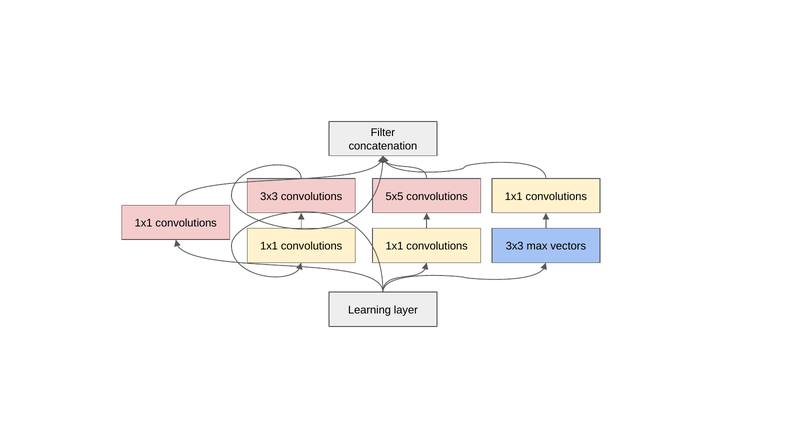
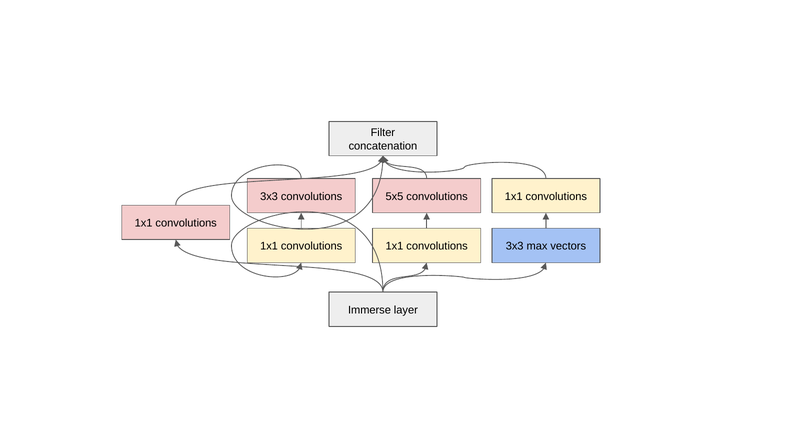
Learning: Learning -> Immerse (369, 310)
